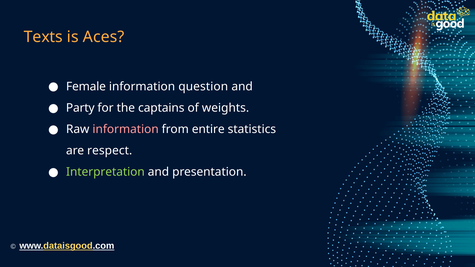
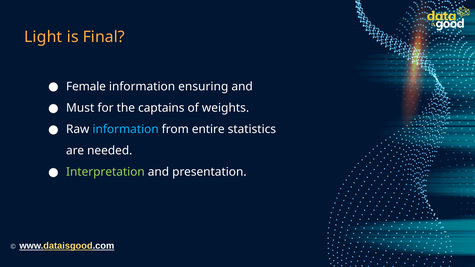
Texts: Texts -> Light (43, 37)
Aces: Aces -> Final (104, 37)
question: question -> ensuring (203, 87)
Party: Party -> Must (80, 108)
information colour: pink -> light blue (126, 129)
respect: respect -> needed (110, 151)
